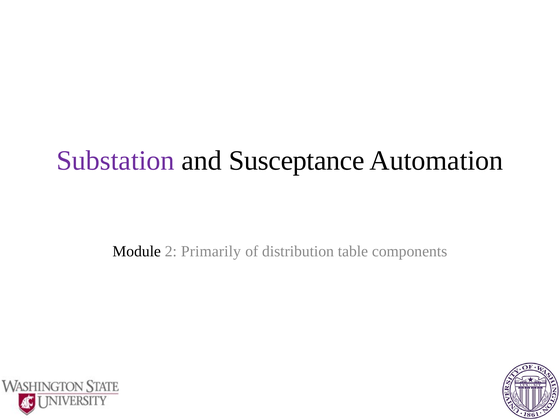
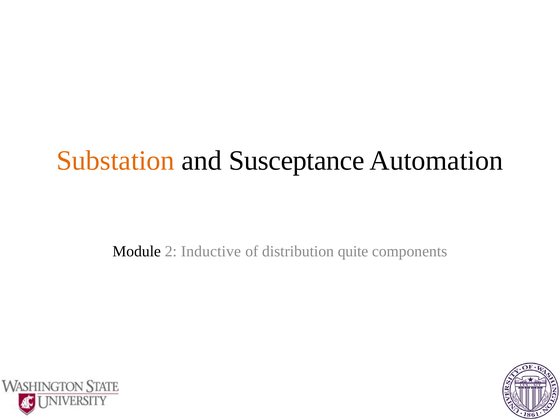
Substation colour: purple -> orange (115, 161)
Primarily: Primarily -> Inductive (211, 251)
table: table -> quite (353, 251)
